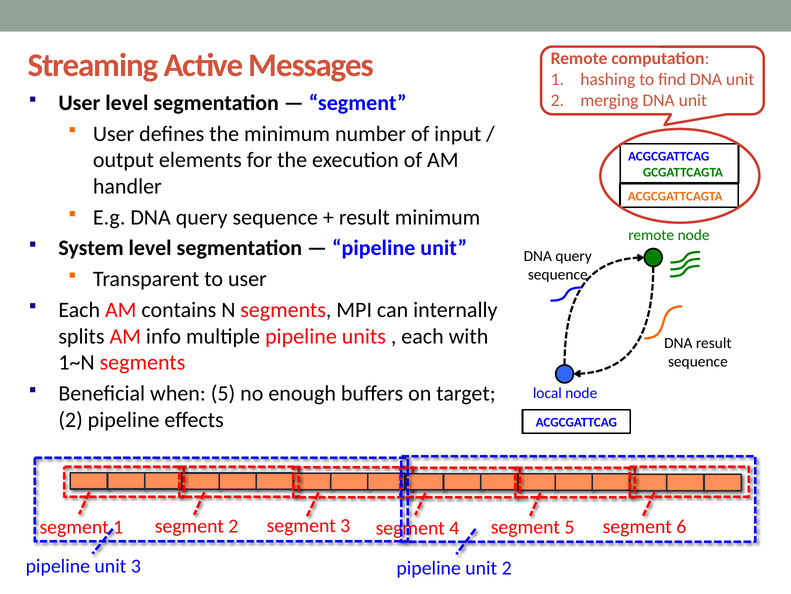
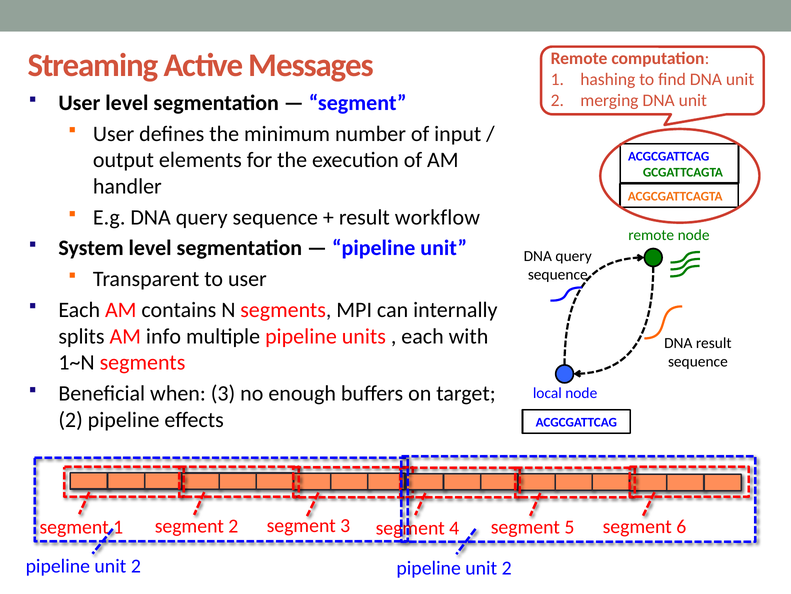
result minimum: minimum -> workflow (437, 217)
when 5: 5 -> 3 (223, 393)
3: 3 -> 2 (136, 566)
